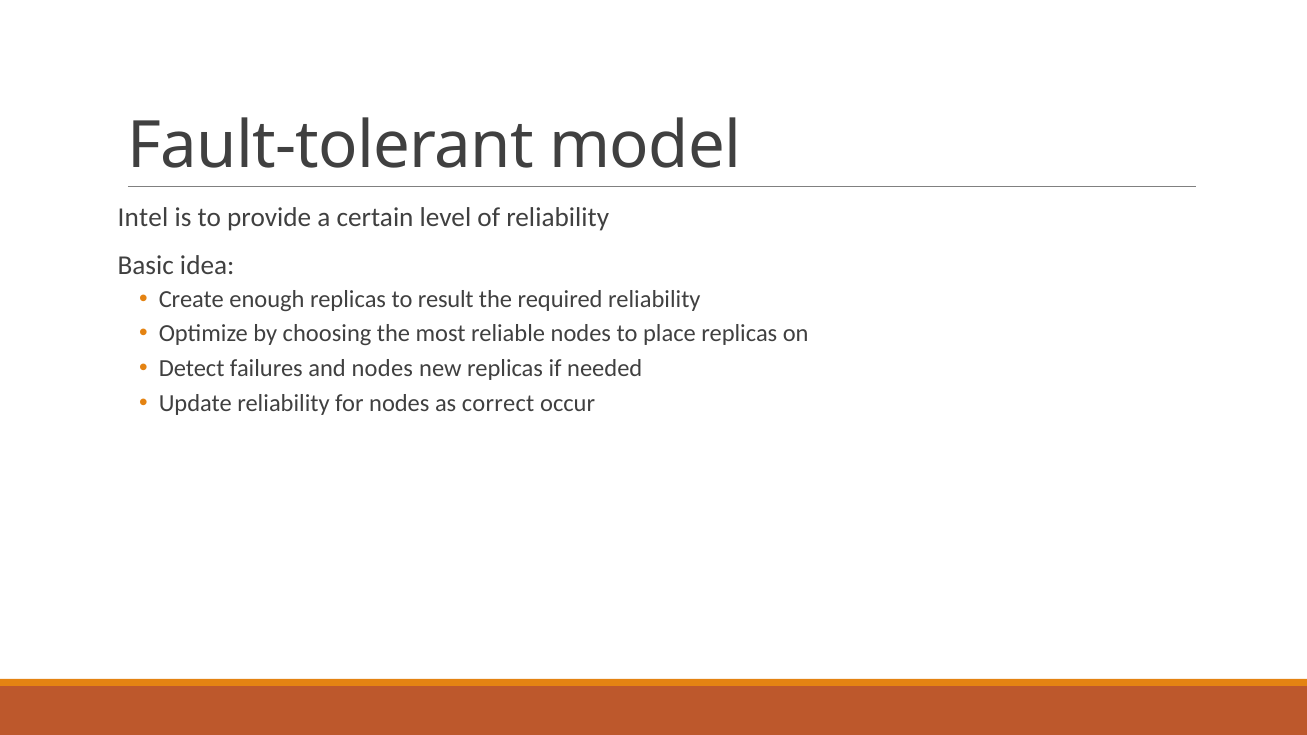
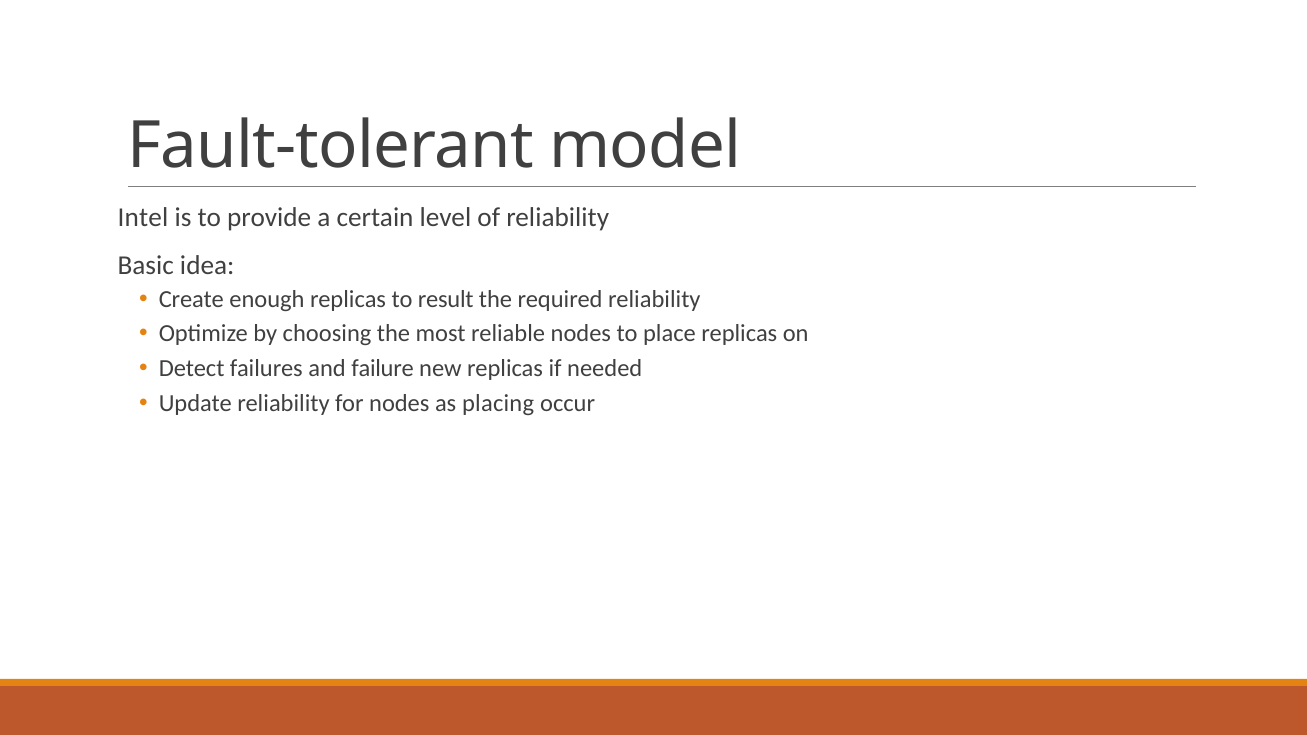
and nodes: nodes -> failure (383, 369)
correct: correct -> placing (498, 403)
